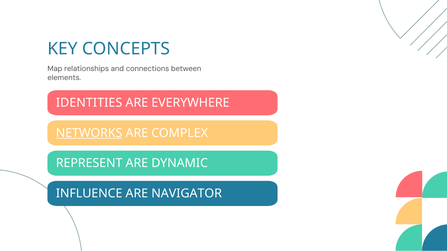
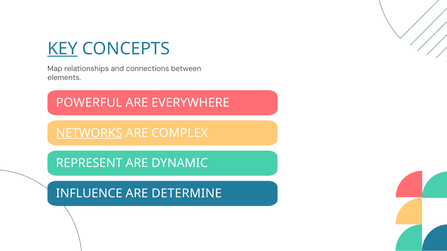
KEY underline: none -> present (63, 49)
IDENTITIES: IDENTITIES -> POWERFUL (89, 103)
NAVIGATOR: NAVIGATOR -> DETERMINE (187, 194)
